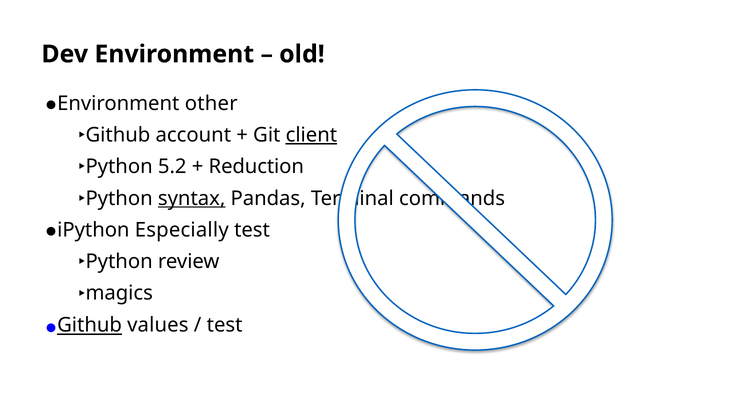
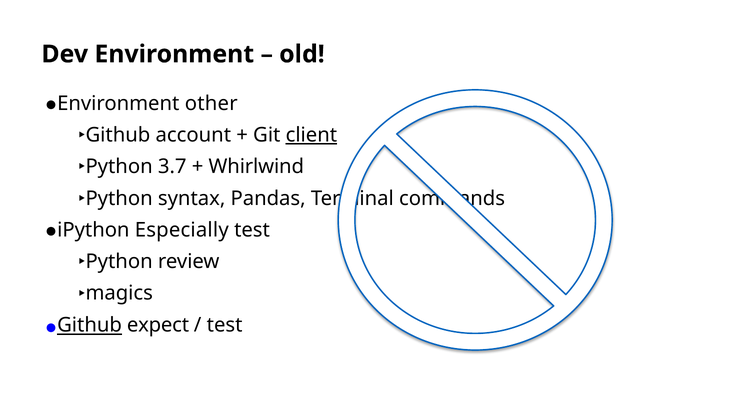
5.2: 5.2 -> 3.7 (172, 167)
Reduction: Reduction -> Whirlwind (256, 167)
syntax underline: present -> none (192, 198)
values: values -> expect (158, 325)
